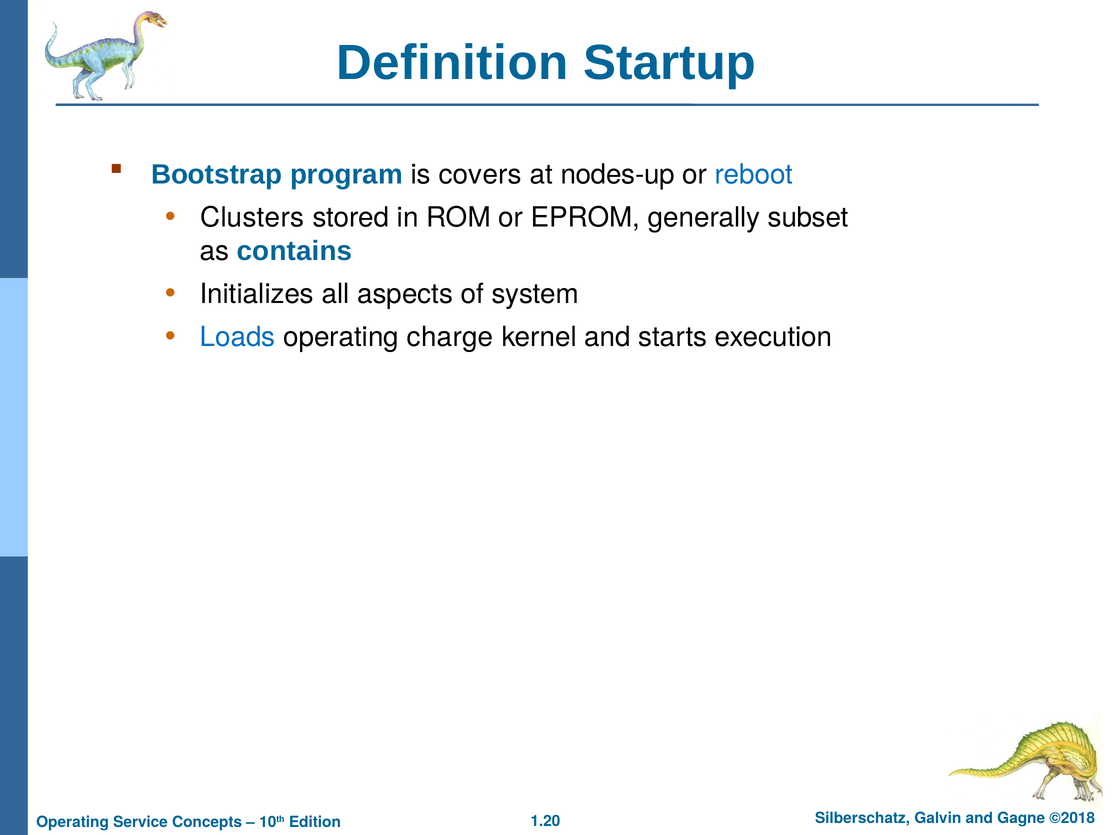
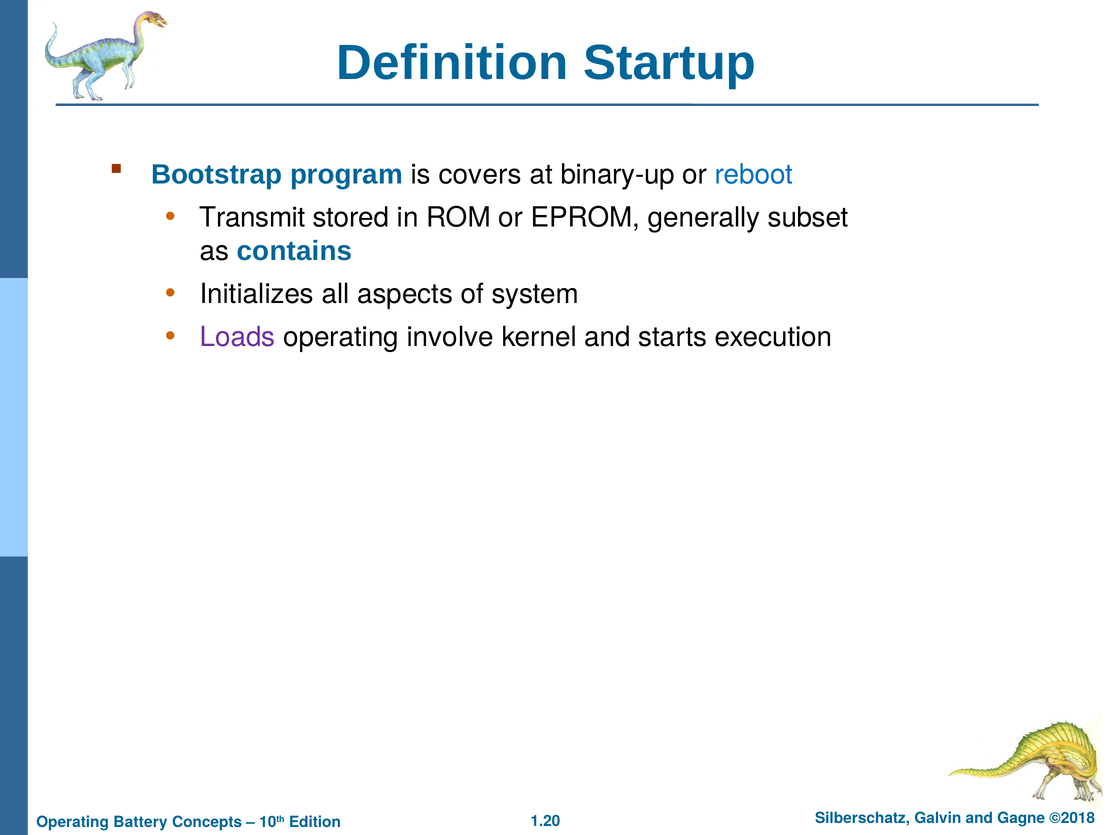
nodes-up: nodes-up -> binary-up (618, 174)
Clusters: Clusters -> Transmit (252, 217)
Loads colour: blue -> purple (238, 337)
charge: charge -> involve (450, 337)
Service: Service -> Battery (140, 822)
